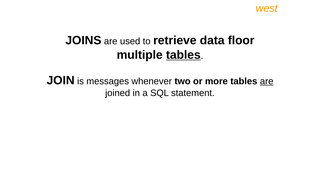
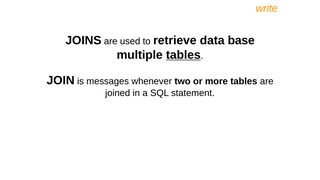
west: west -> write (267, 8)
floor: floor -> base (241, 40)
are underline: present -> none (267, 81)
